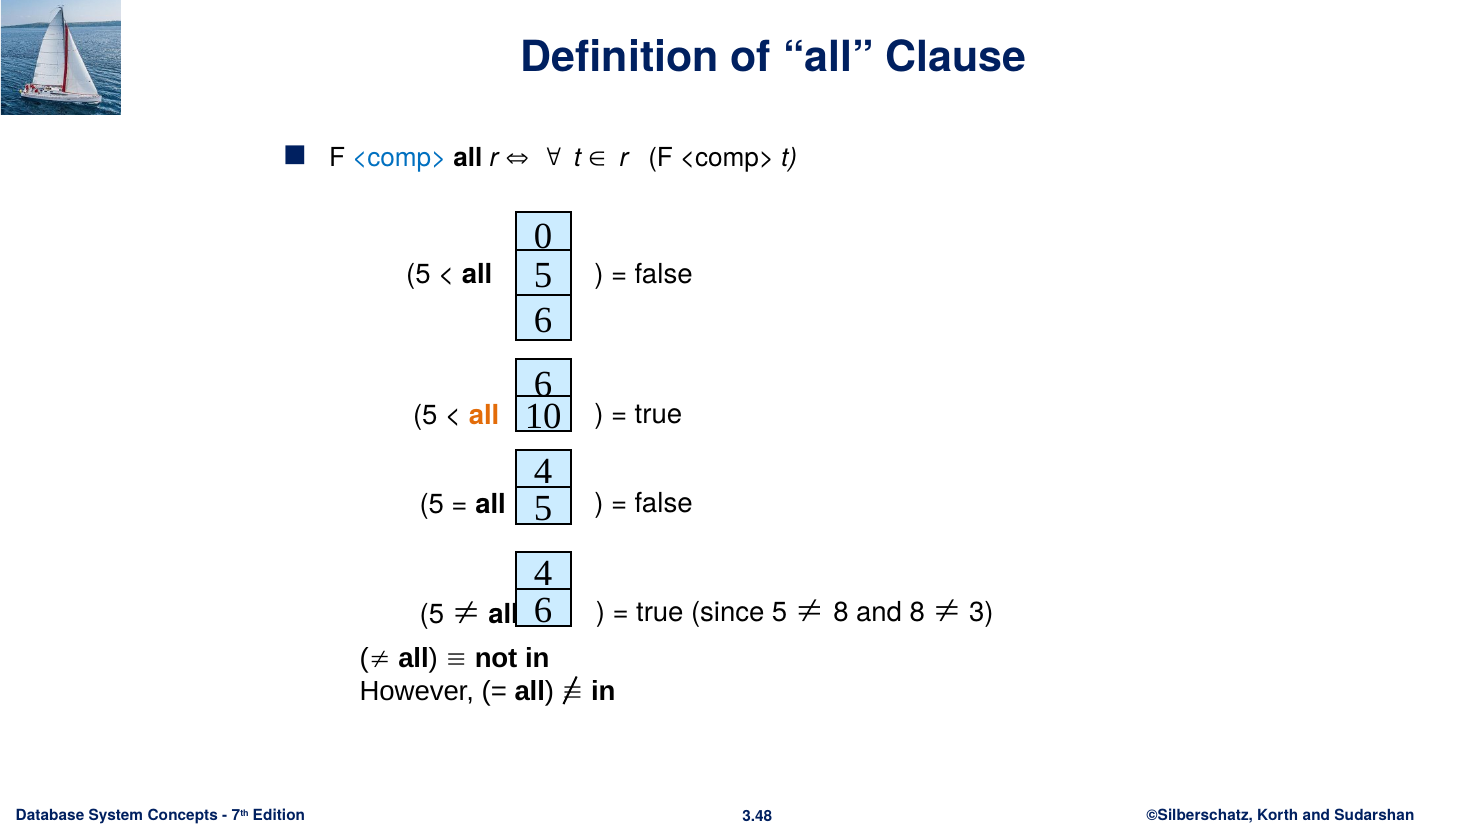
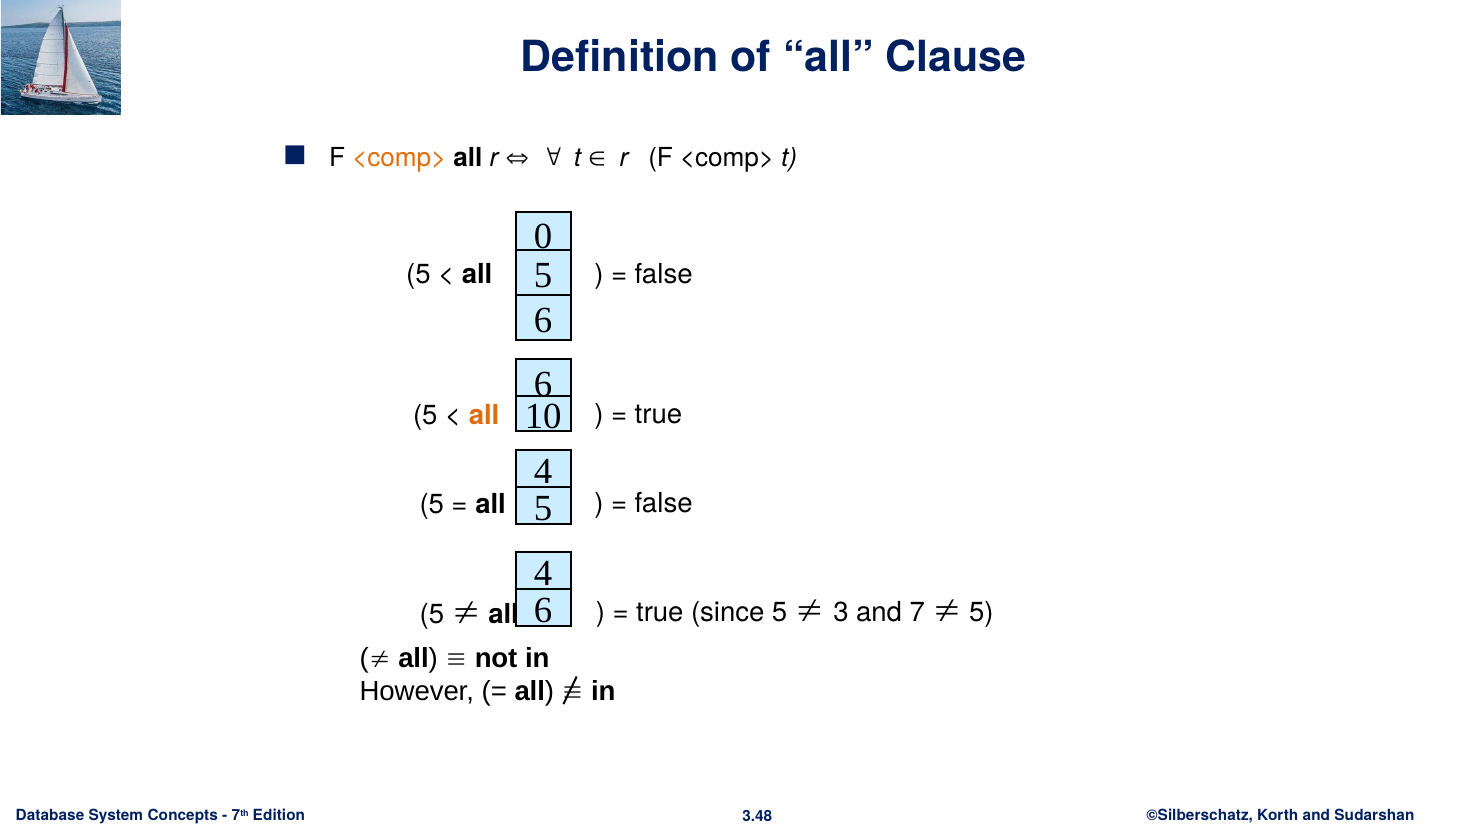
<comp> colour: blue -> orange (399, 158)
8: 8 -> 3 (841, 613)
and 8: 8 -> 7 (917, 613)
3: 3 -> 5 (981, 613)
